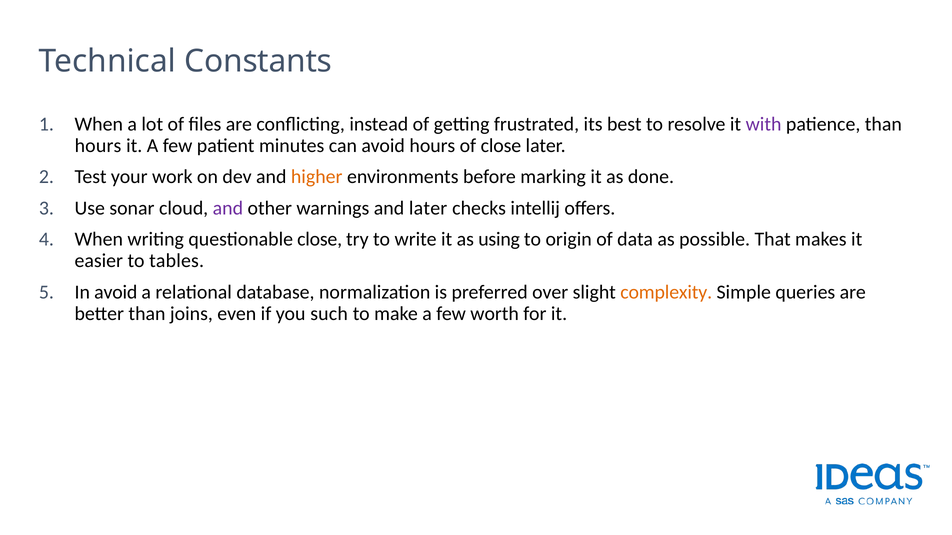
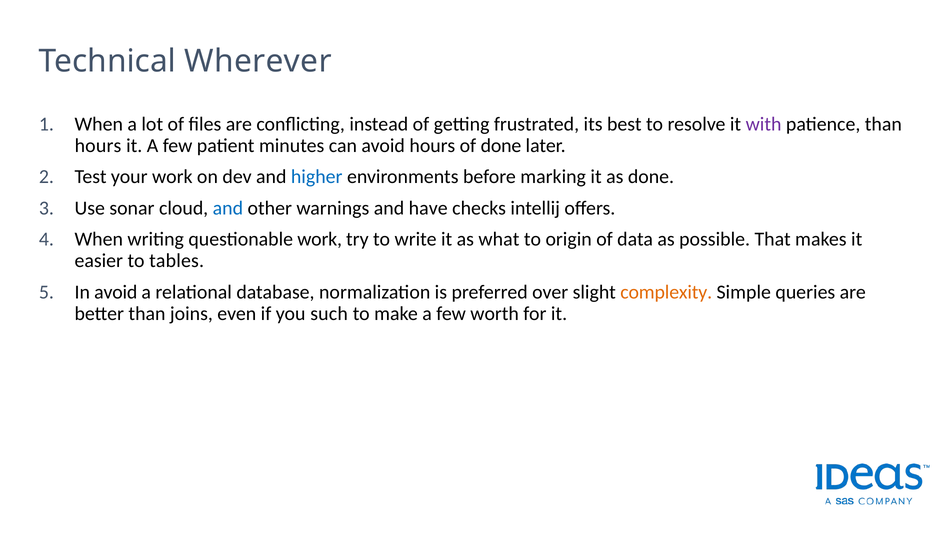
Constants: Constants -> Wherever (258, 61)
of close: close -> done (501, 146)
higher colour: orange -> blue (317, 177)
and colour: purple -> blue (228, 208)
and later: later -> have (428, 208)
questionable close: close -> work (320, 240)
using: using -> what (499, 240)
